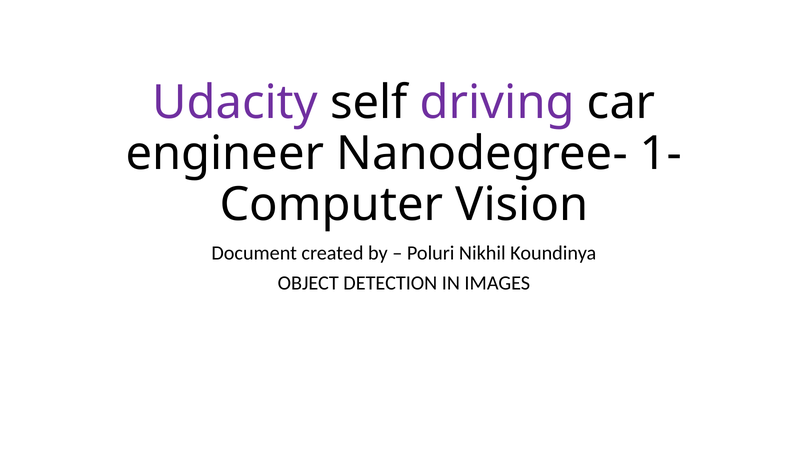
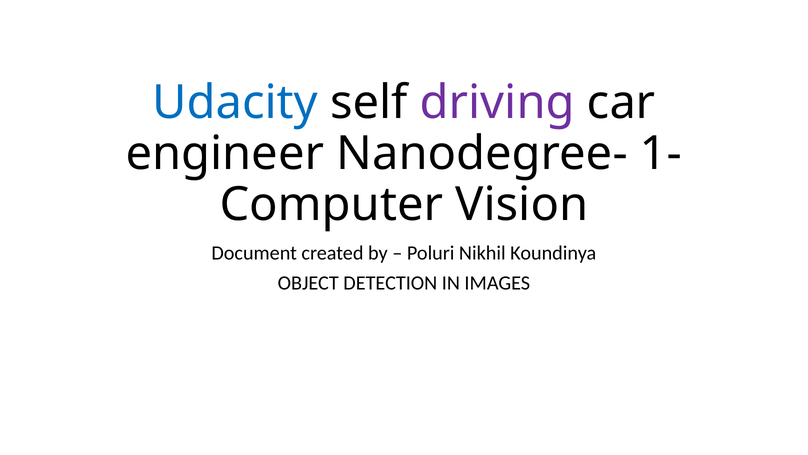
Udacity colour: purple -> blue (235, 103)
